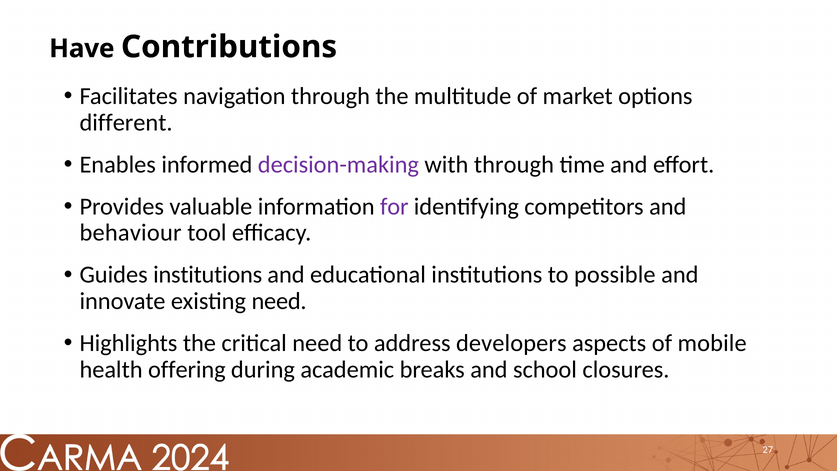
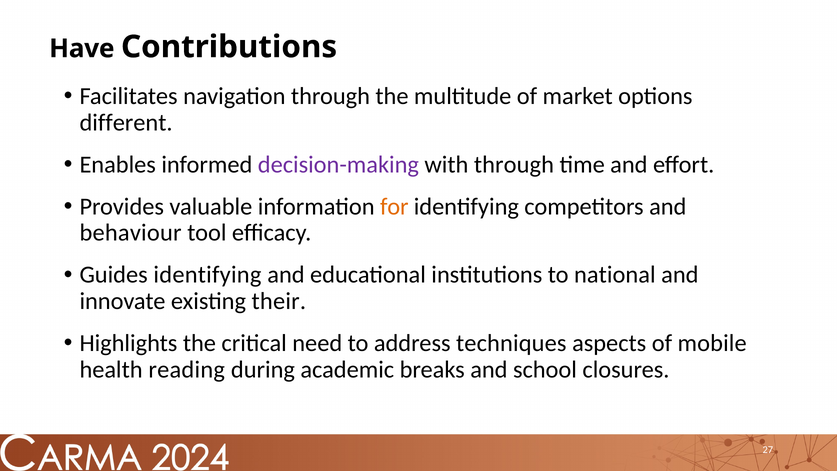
for colour: purple -> orange (394, 206)
Guides institutions: institutions -> identifying (207, 275)
possible: possible -> national (615, 275)
existing need: need -> their (279, 301)
developers: developers -> techniques (511, 343)
offering: offering -> reading (187, 369)
